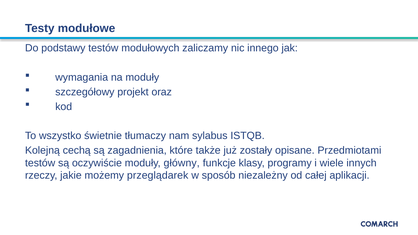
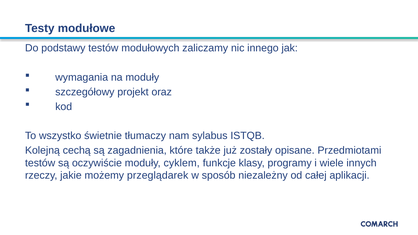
główny: główny -> cyklem (182, 163)
